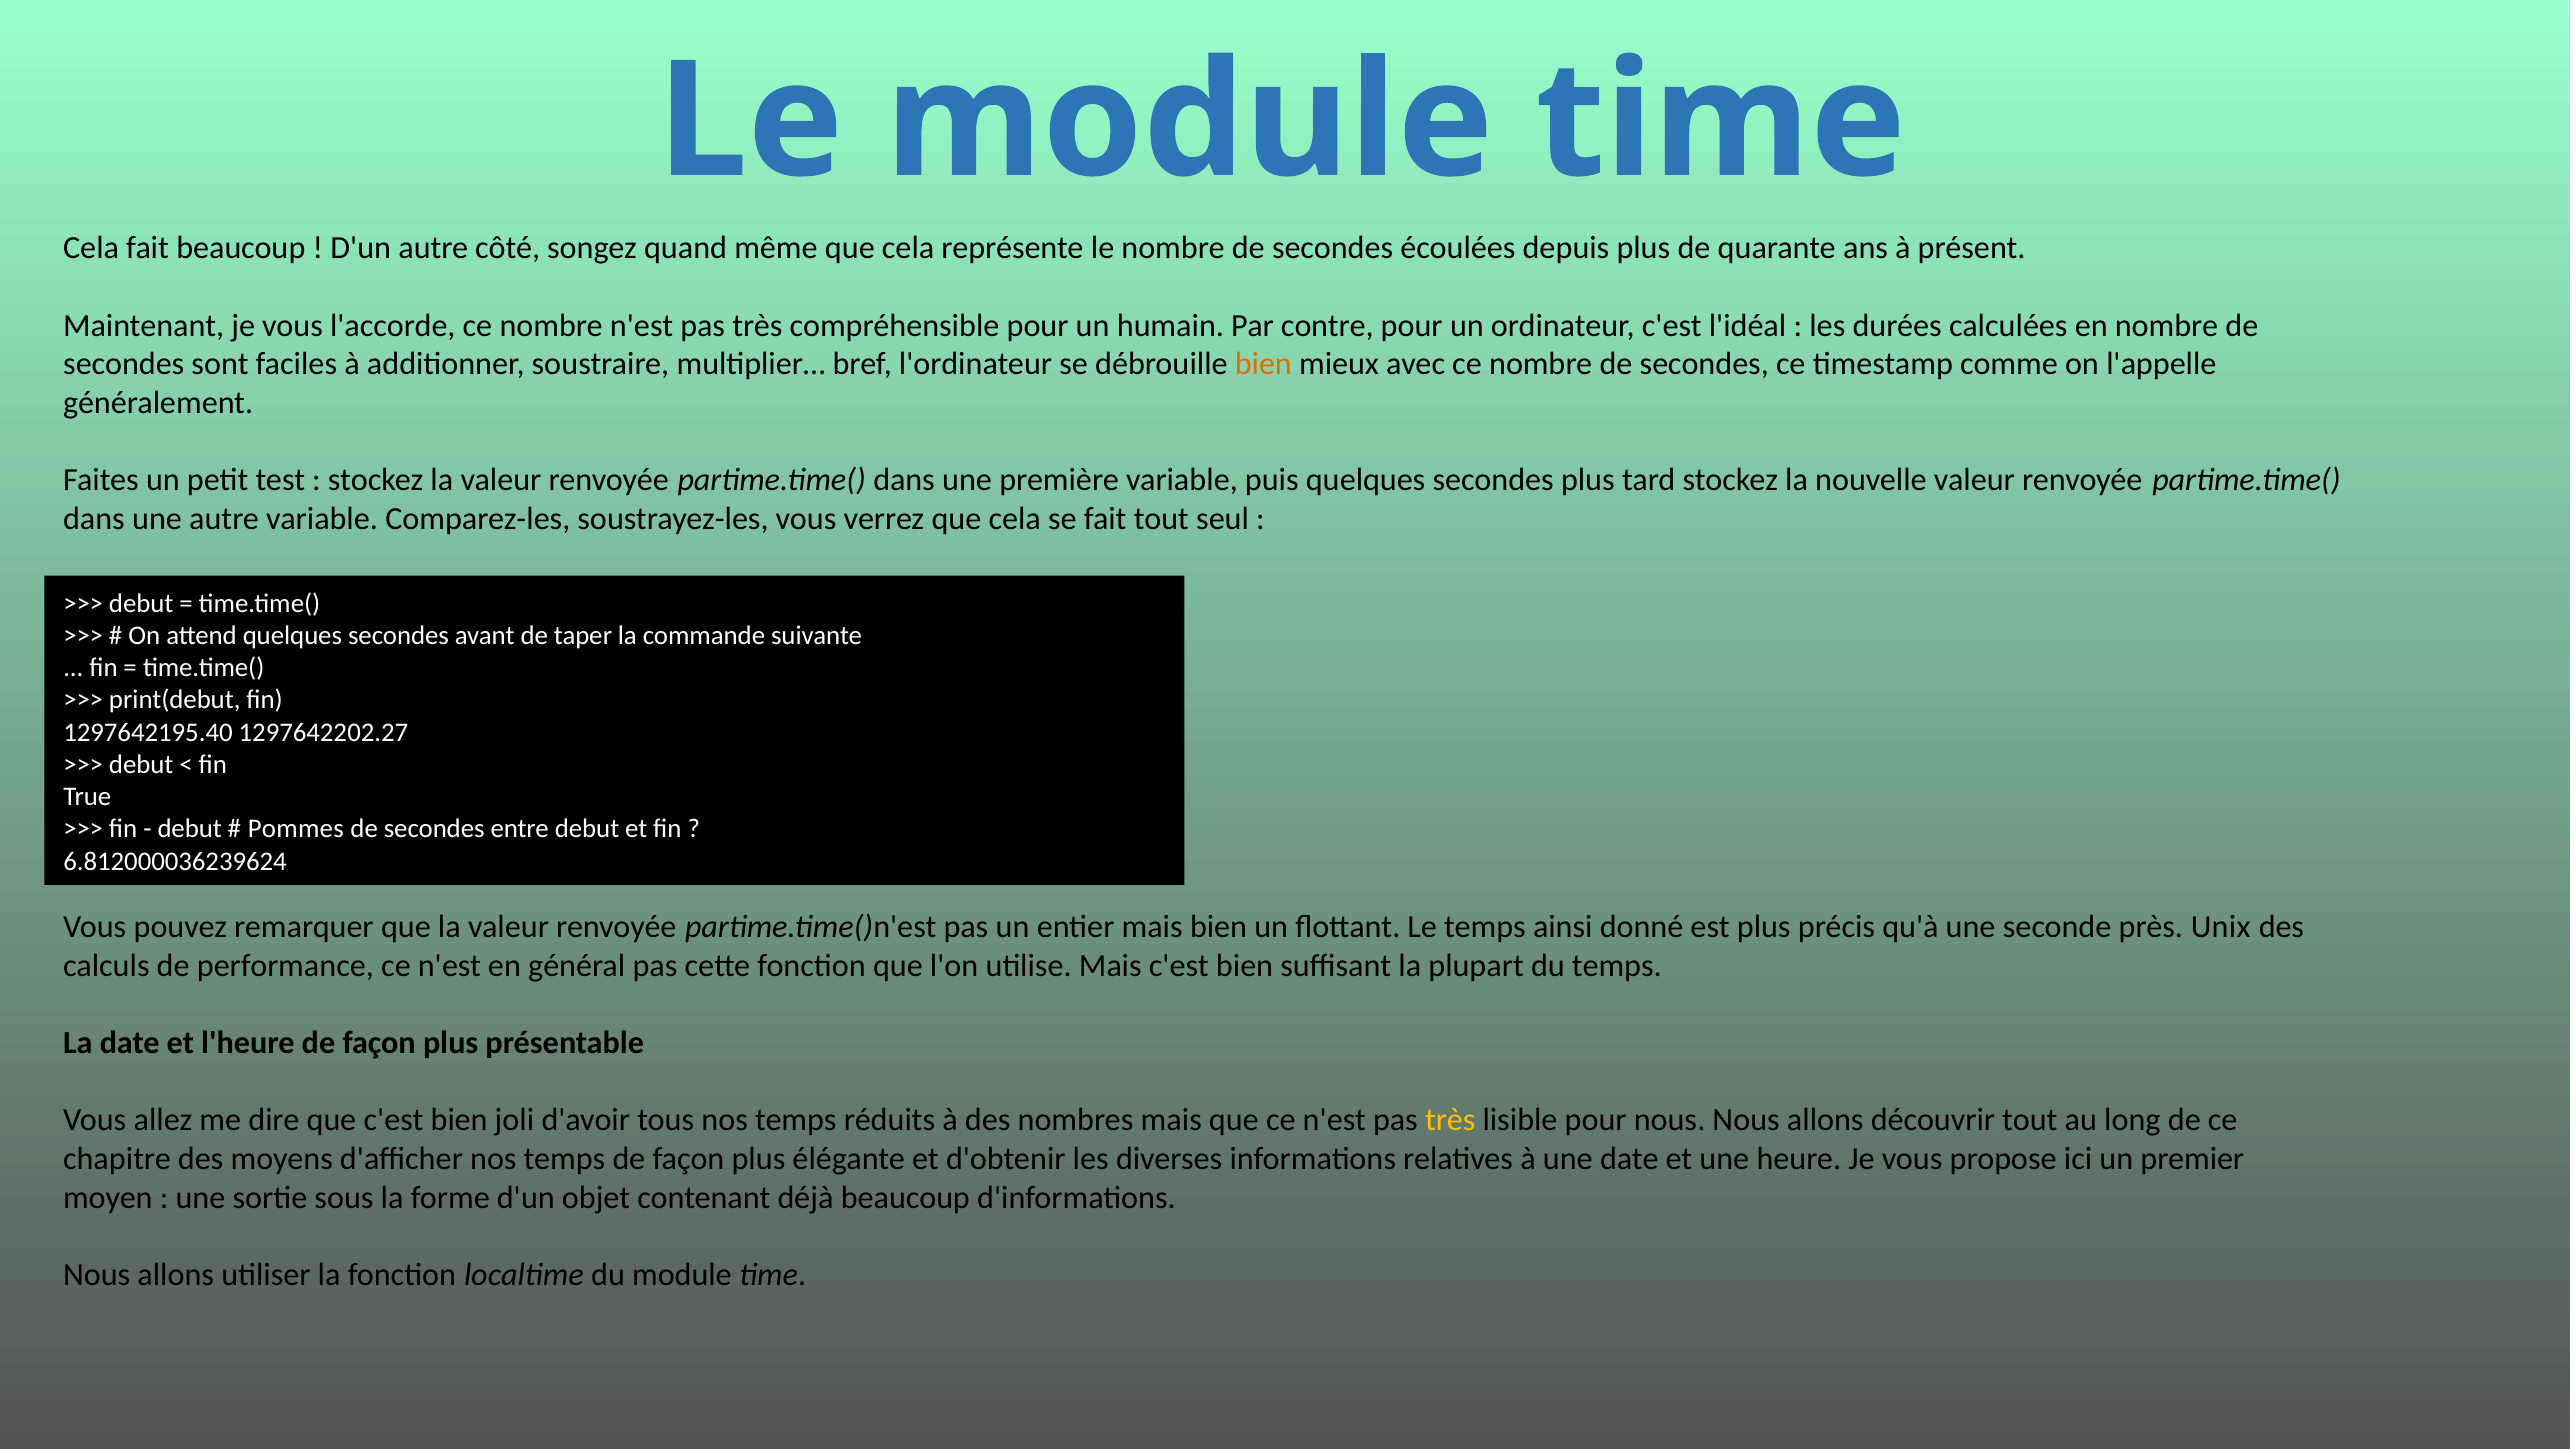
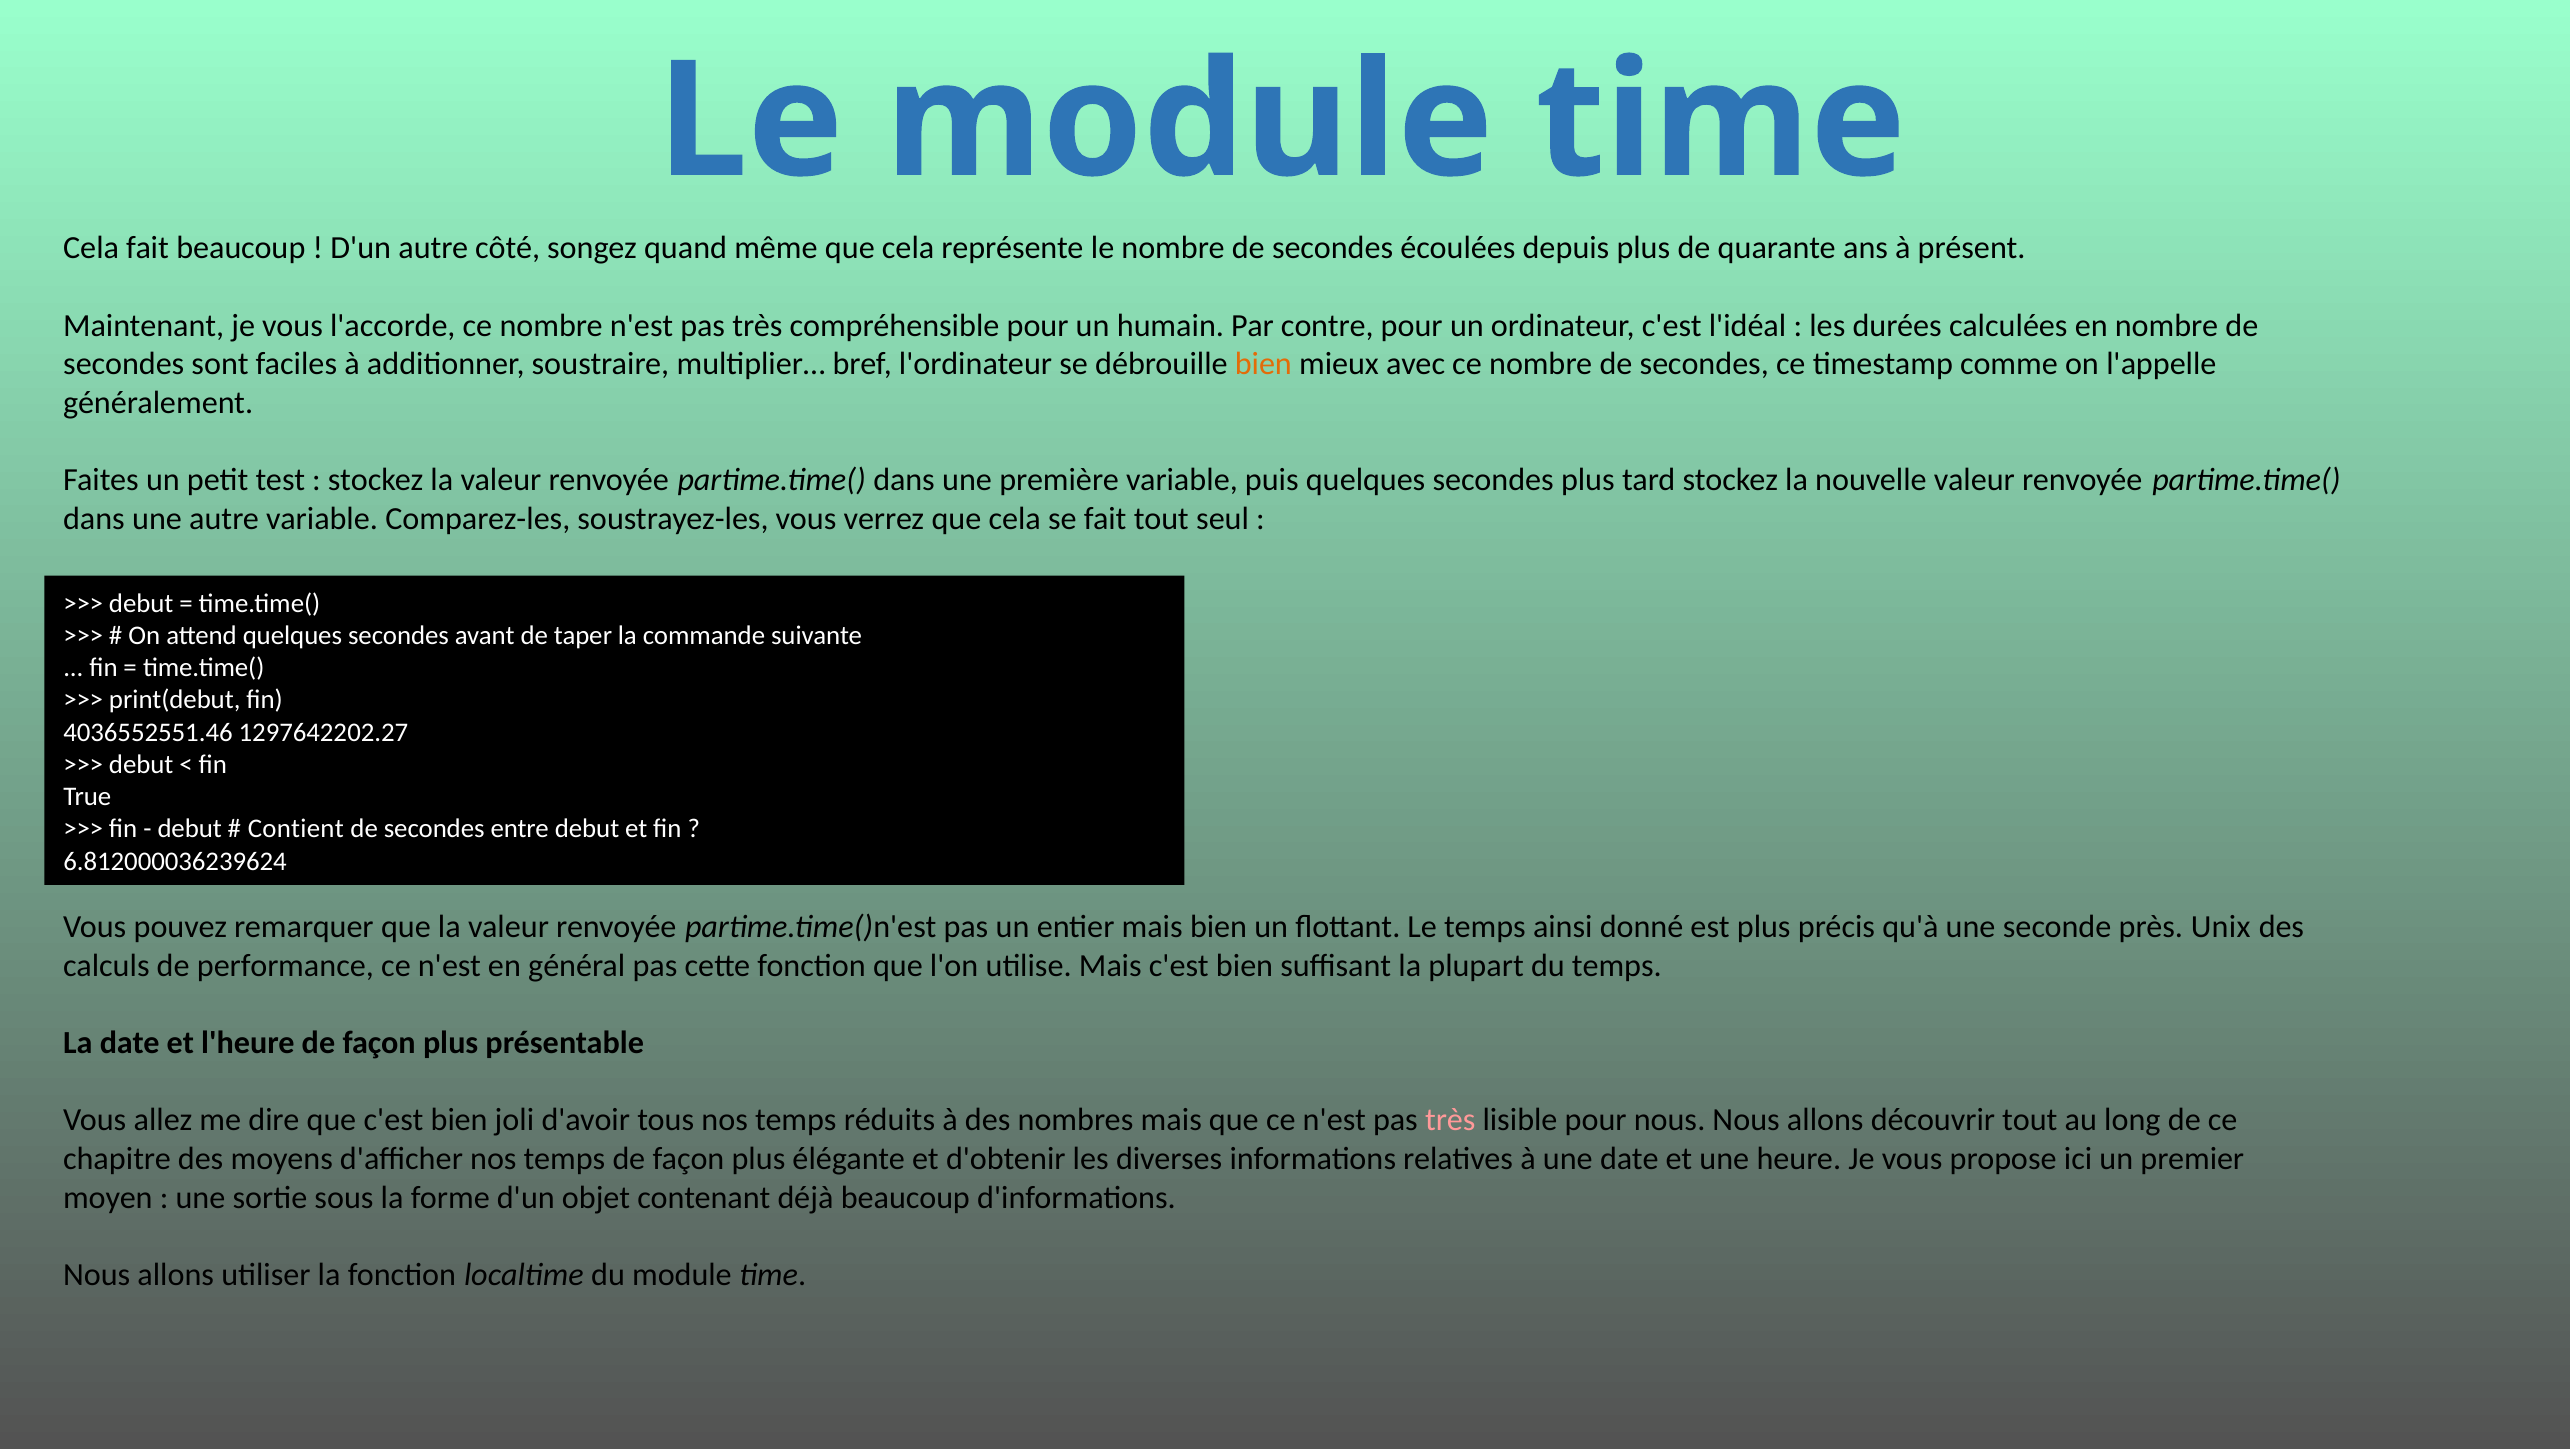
1297642195.40: 1297642195.40 -> 4036552551.46 (148, 732)
Pommes: Pommes -> Contient (296, 829)
très colour: yellow -> pink (1450, 1120)
